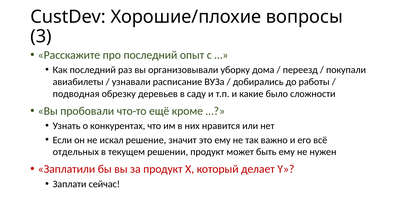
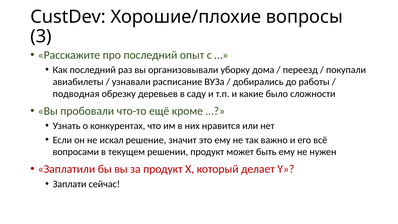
отдельных: отдельных -> вопросами (76, 152)
